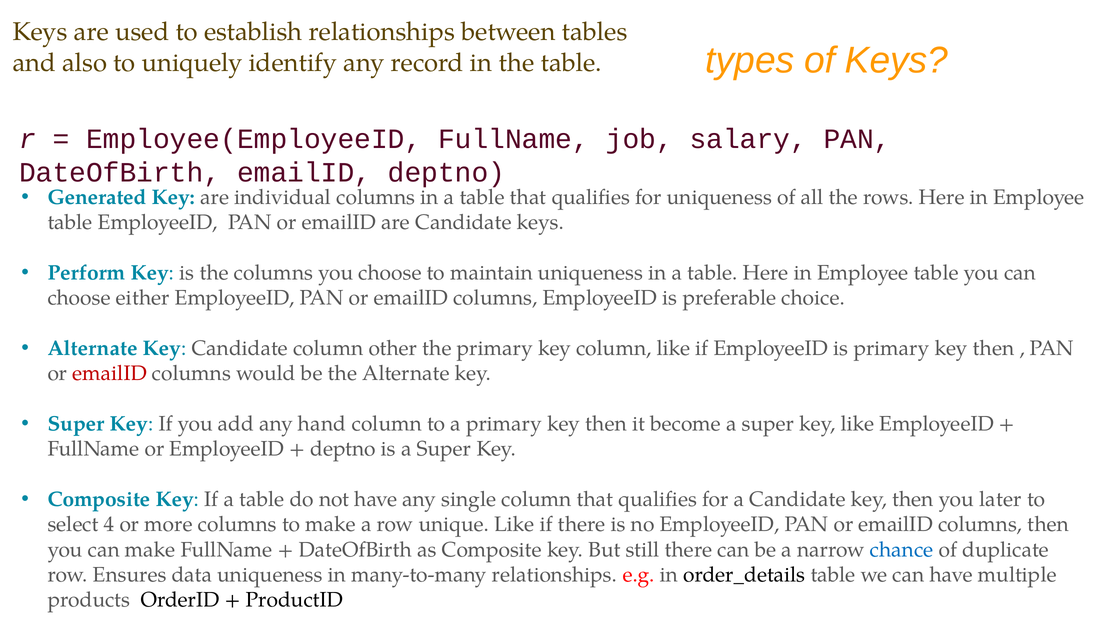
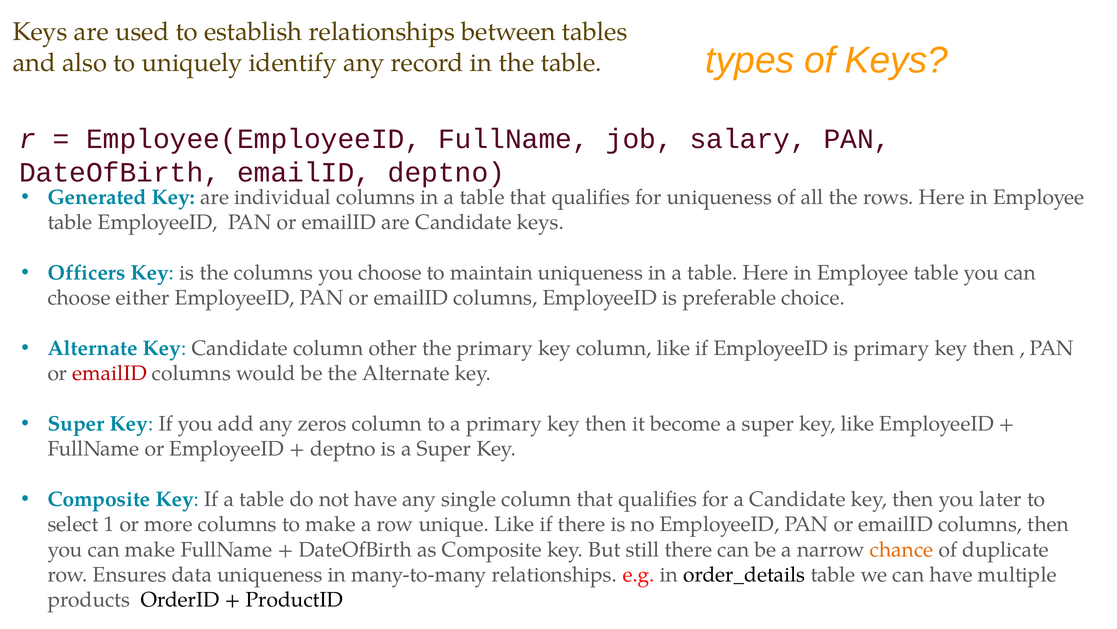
Perform: Perform -> Officers (87, 273)
hand: hand -> zeros (322, 423)
4: 4 -> 1 (109, 524)
chance colour: blue -> orange (902, 549)
